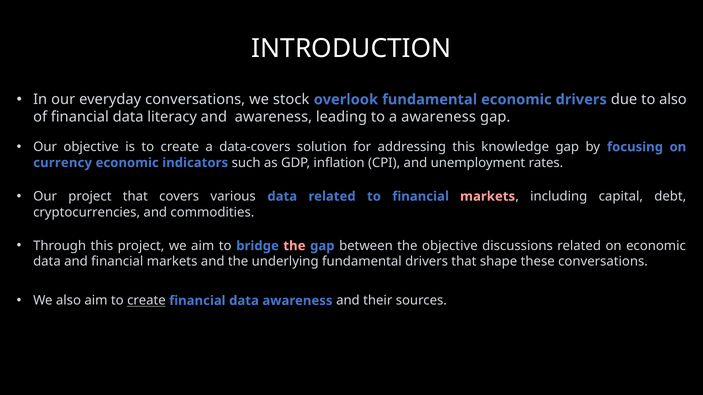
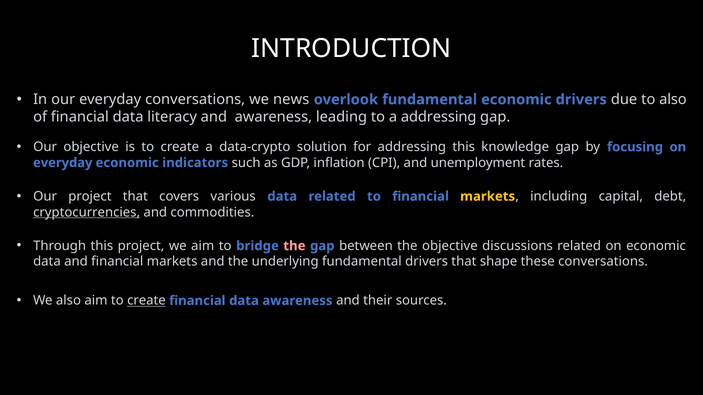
stock: stock -> news (291, 100)
a awareness: awareness -> addressing (439, 117)
data-covers: data-covers -> data-crypto (255, 147)
currency: currency -> everyday (63, 163)
markets colour: pink -> yellow (488, 197)
cryptocurrencies underline: none -> present (87, 212)
